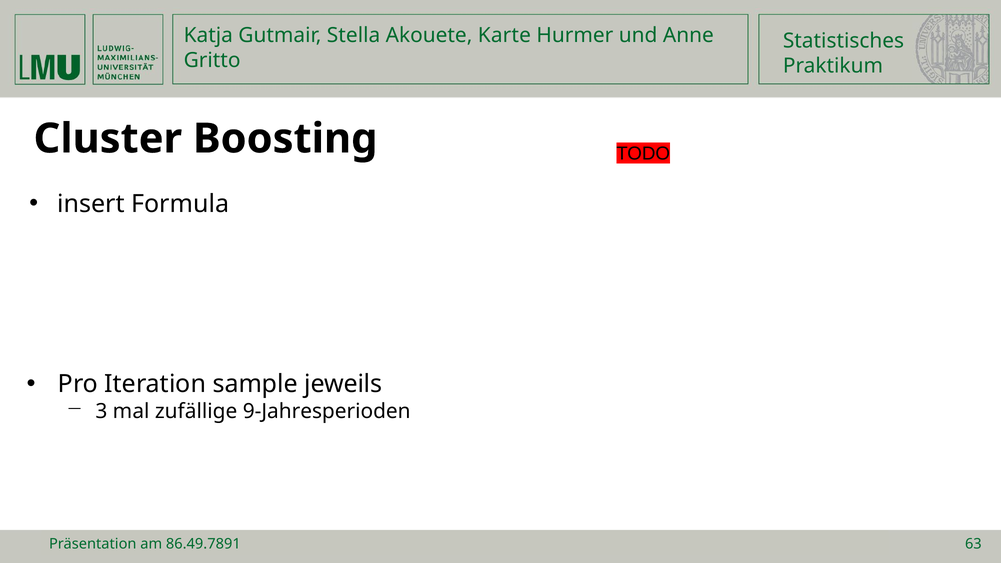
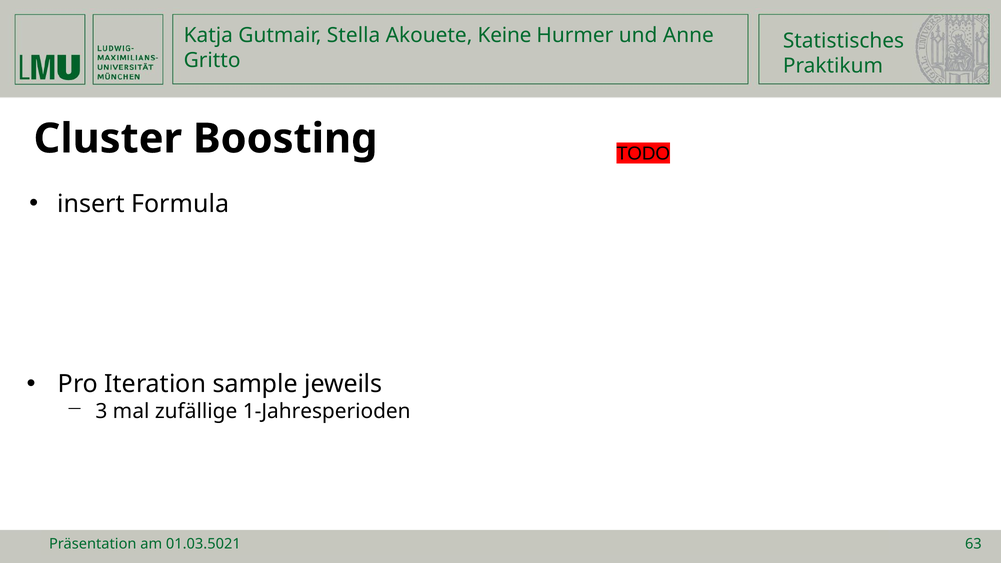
Karte: Karte -> Keine (505, 35)
9-Jahresperioden: 9-Jahresperioden -> 1-Jahresperioden (327, 411)
86.49.7891: 86.49.7891 -> 01.03.5021 (203, 544)
